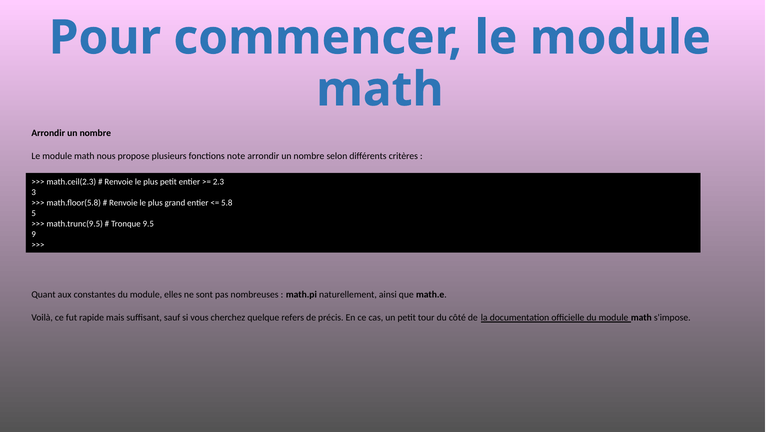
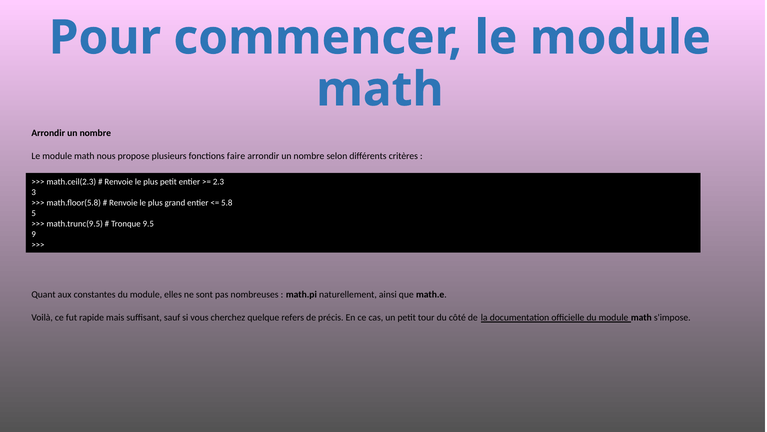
note: note -> faire (236, 156)
